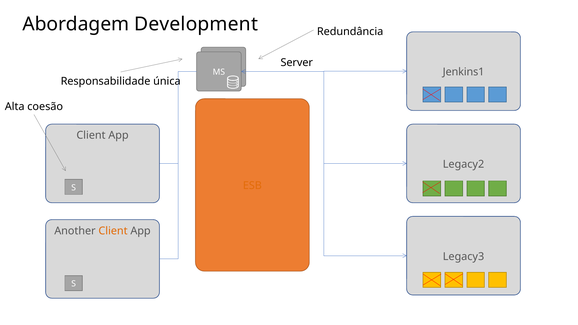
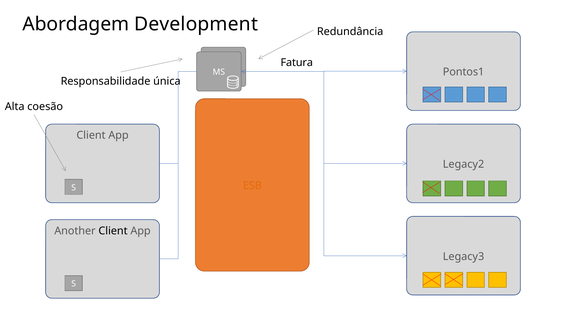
Server: Server -> Fatura (297, 62)
Jenkins1: Jenkins1 -> Pontos1 (464, 72)
Client colour: orange -> black (113, 231)
